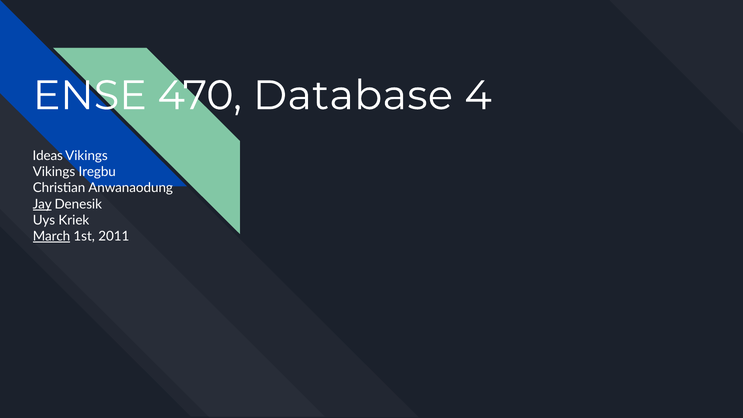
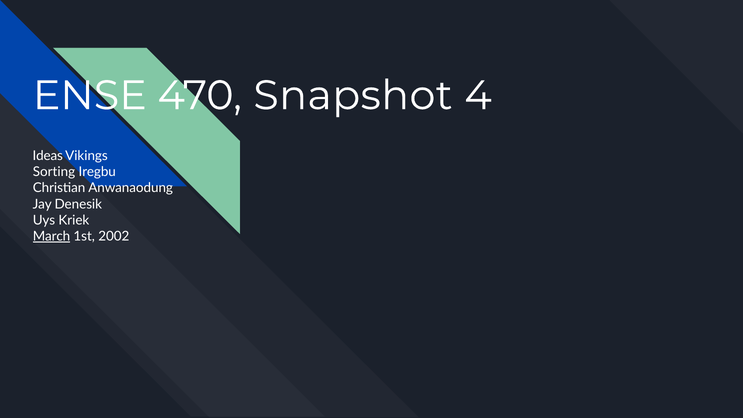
Database: Database -> Snapshot (353, 96)
Vikings: Vikings -> Sorting (54, 172)
Jay underline: present -> none (42, 204)
2011: 2011 -> 2002 (114, 236)
